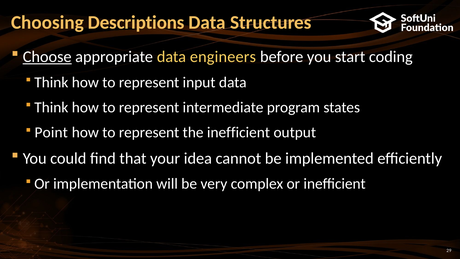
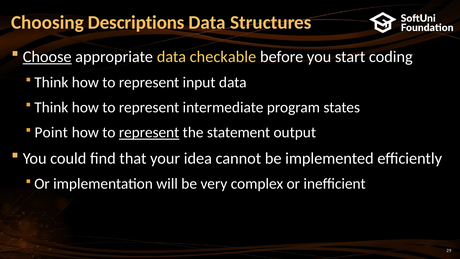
engineers: engineers -> checkable (223, 57)
represent underline: none -> present (149, 132)
the inefficient: inefficient -> statement (239, 132)
